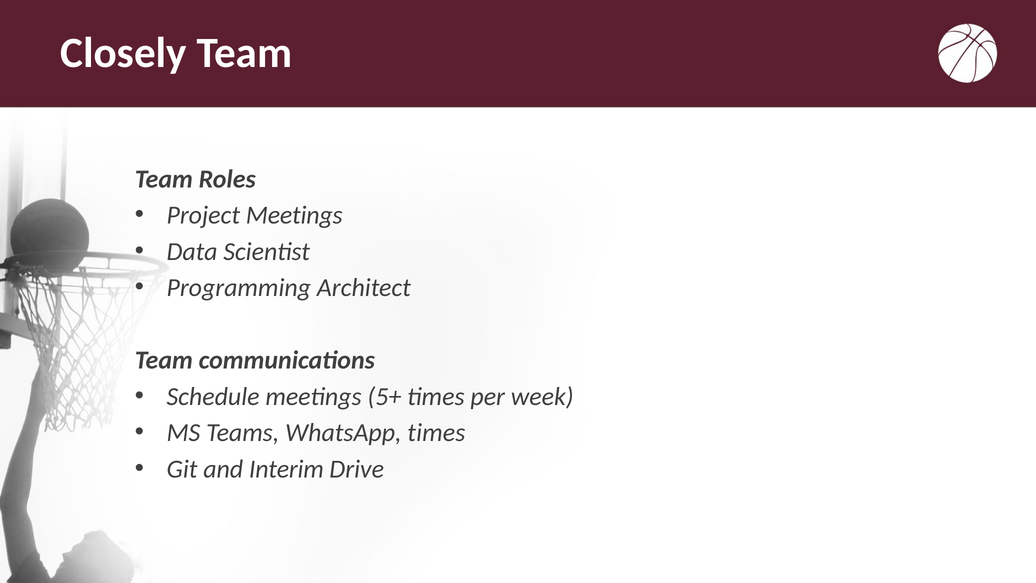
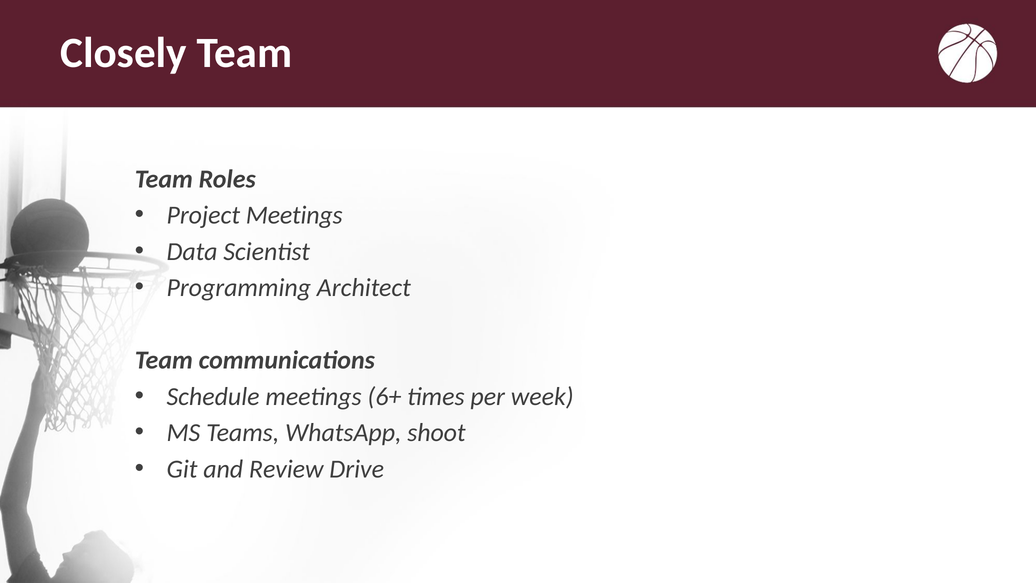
5+: 5+ -> 6+ (384, 396)
WhatsApp times: times -> shoot (436, 433)
Interim: Interim -> Review (286, 469)
